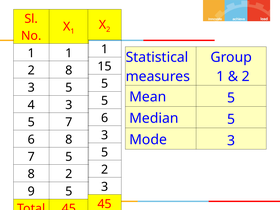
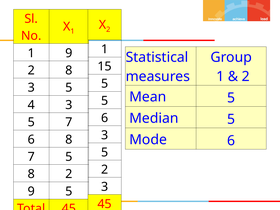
1: 1 -> 9 (69, 53)
Mode 3: 3 -> 6 (231, 141)
